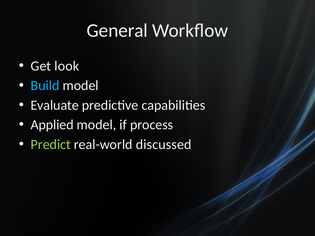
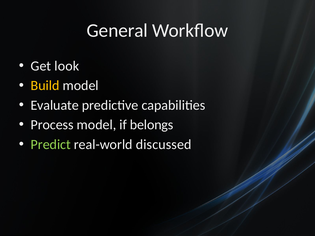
Build colour: light blue -> yellow (45, 86)
Applied: Applied -> Process (52, 125)
process: process -> belongs (152, 125)
